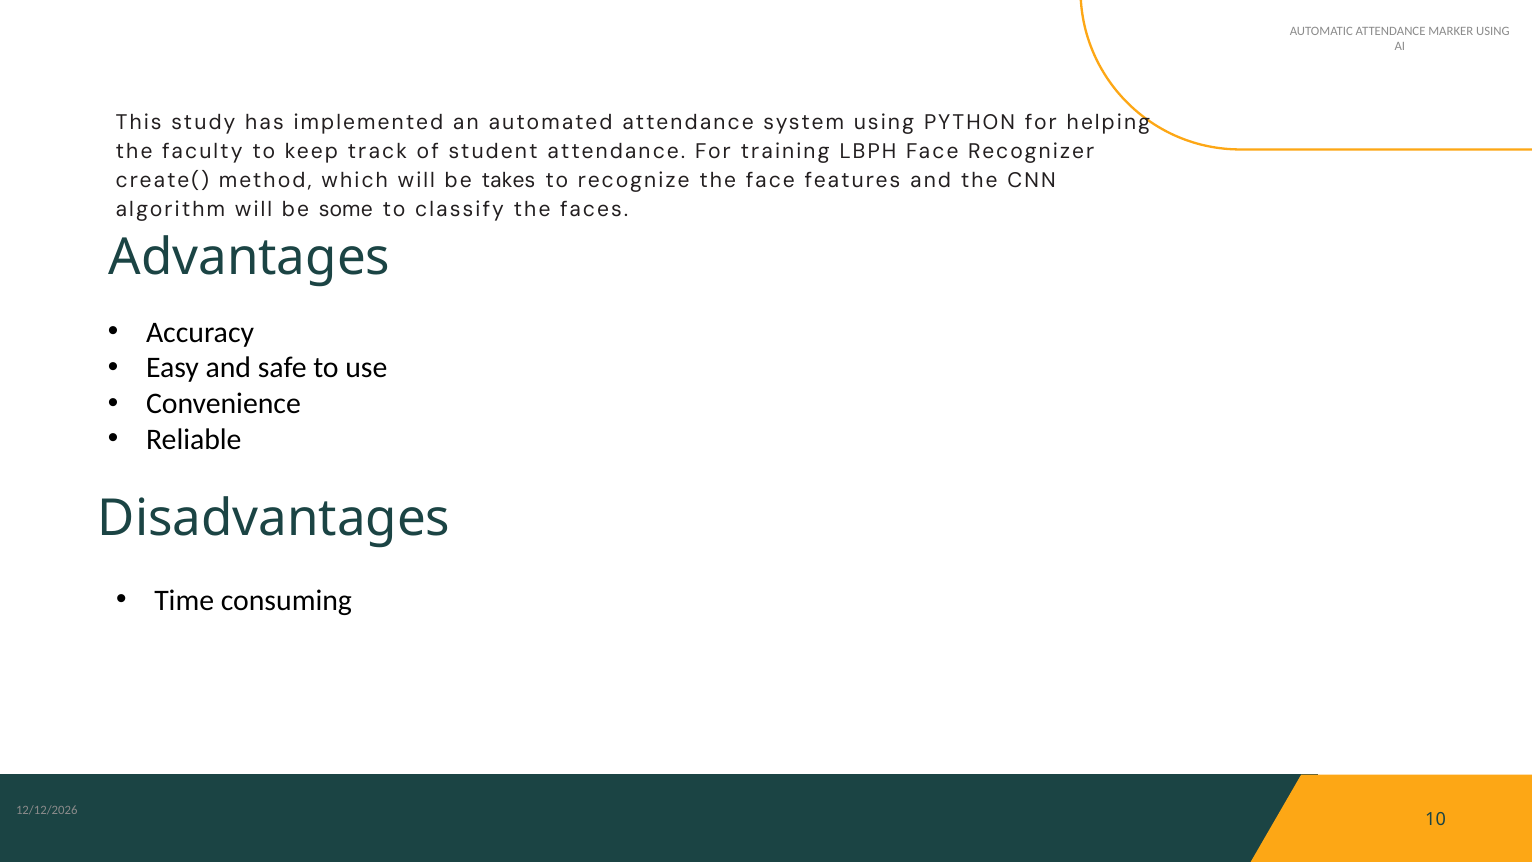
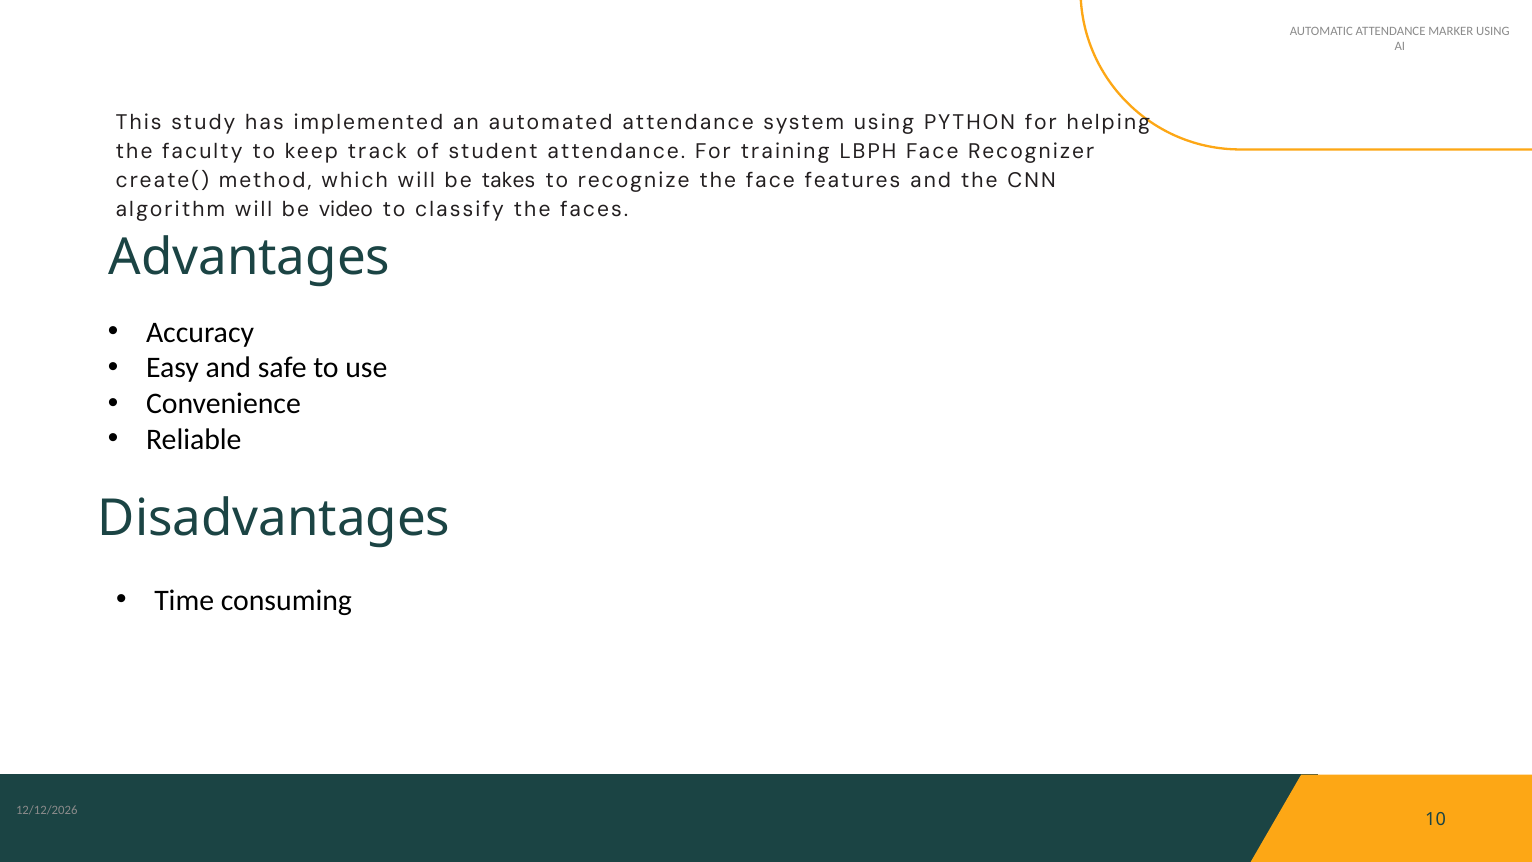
some: some -> video (346, 210)
